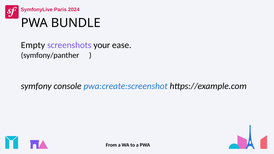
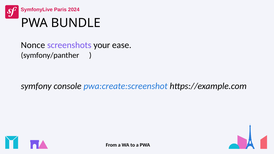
Empty: Empty -> Nonce (33, 45)
